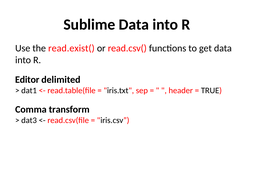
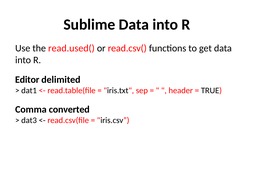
read.exist(: read.exist( -> read.used( (71, 48)
transform: transform -> converted (69, 109)
